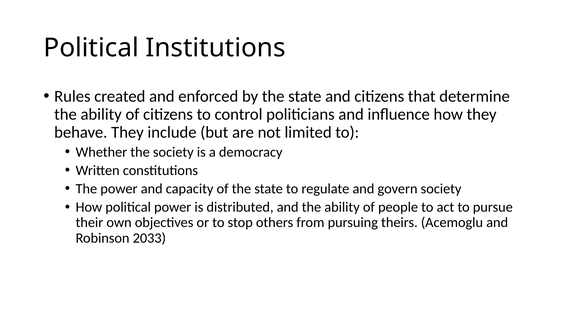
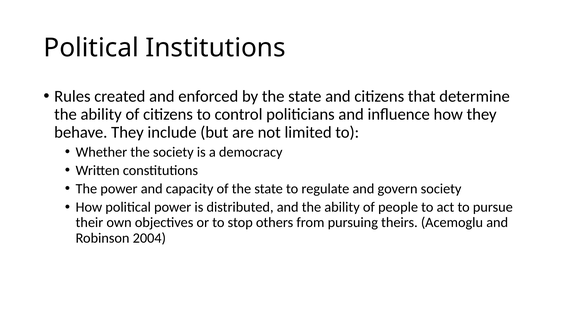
2033: 2033 -> 2004 (149, 238)
